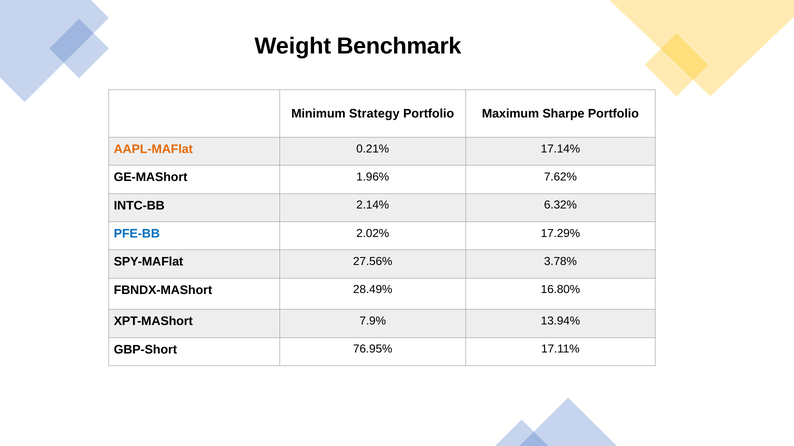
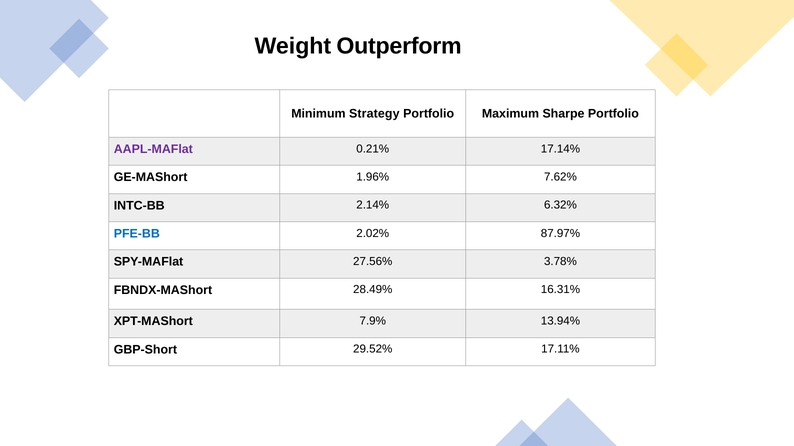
Benchmark: Benchmark -> Outperform (399, 46)
AAPL-MAFlat colour: orange -> purple (153, 149)
17.29%: 17.29% -> 87.97% (560, 234)
16.80%: 16.80% -> 16.31% (560, 290)
76.95%: 76.95% -> 29.52% (373, 350)
